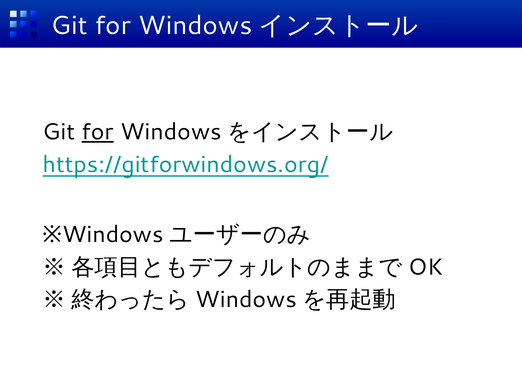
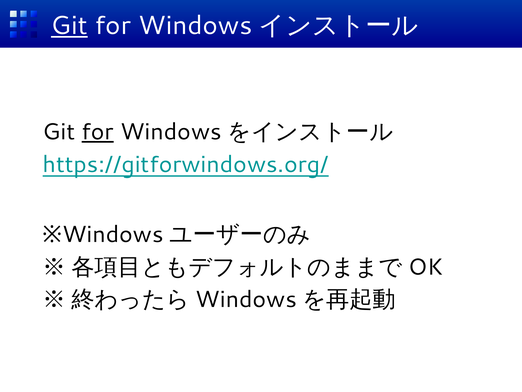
Git underline: none -> present (69, 26)
